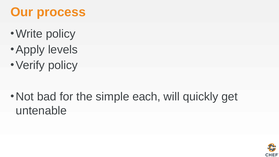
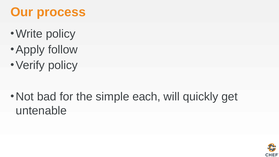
levels: levels -> follow (63, 50)
